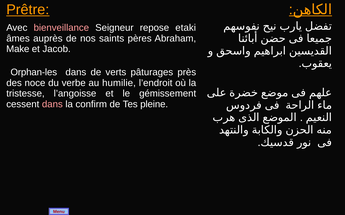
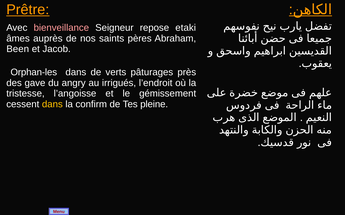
Make: Make -> Been (18, 49)
noce: noce -> gave (35, 83)
verbe: verbe -> angry (74, 83)
humilie: humilie -> irrigués (119, 83)
dans colour: pink -> yellow (52, 104)
